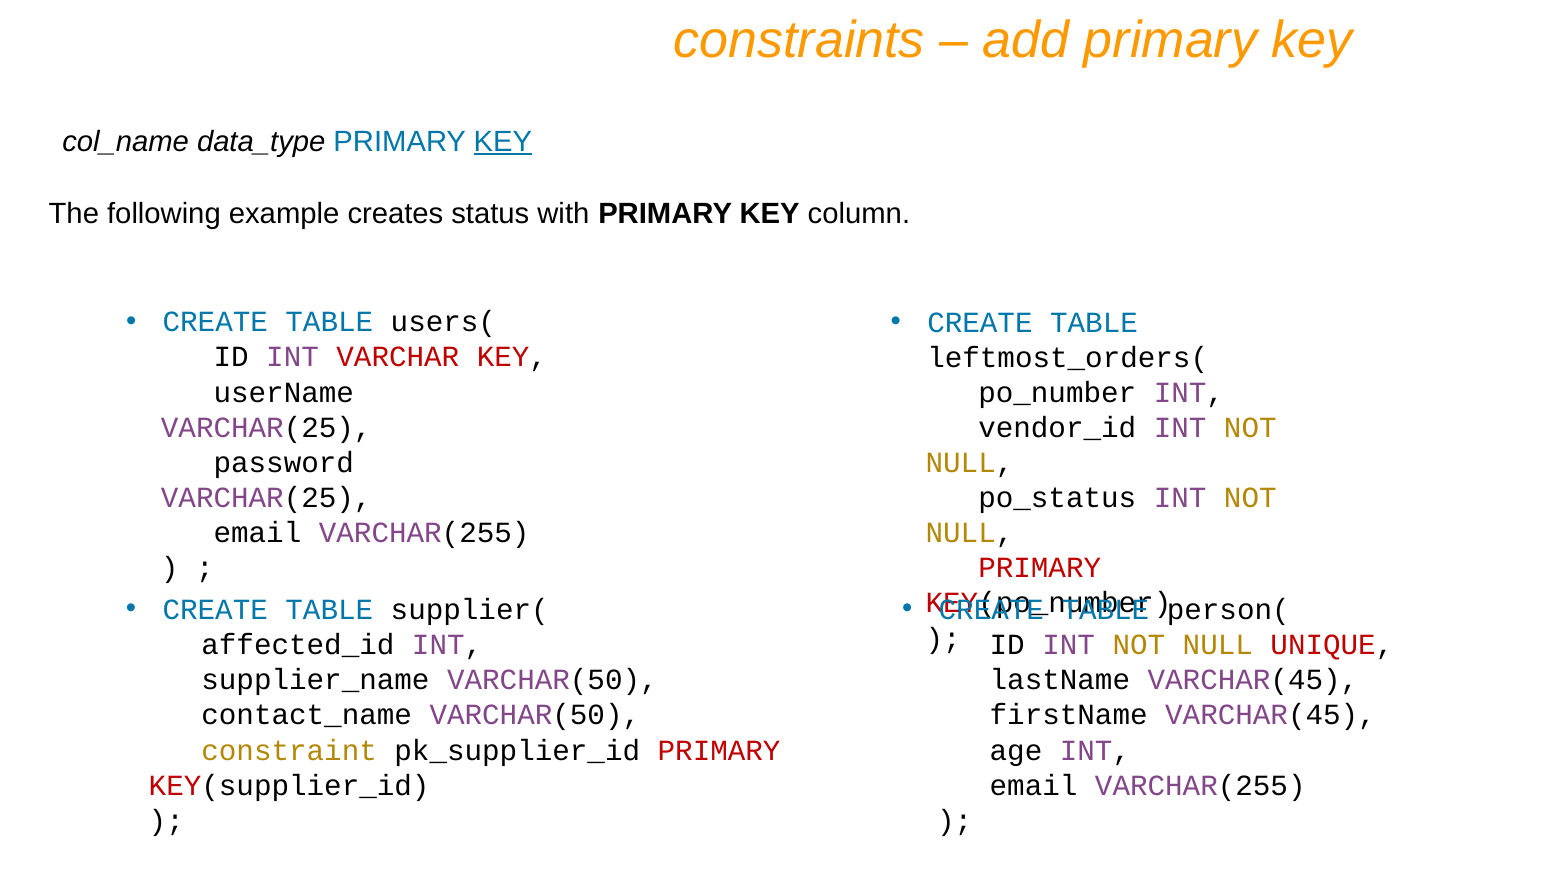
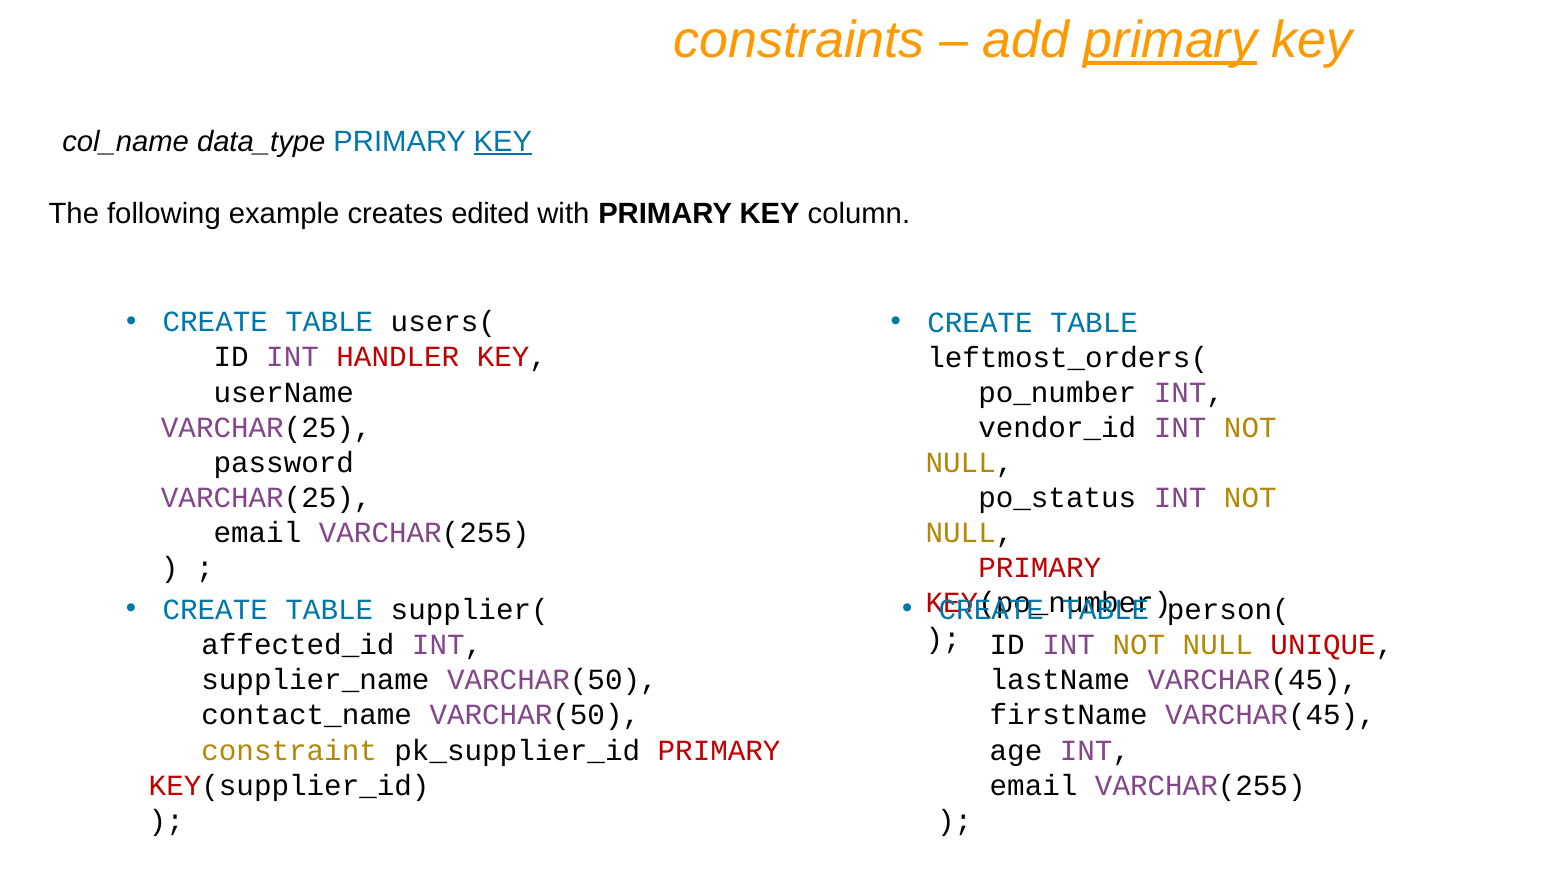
primary underline: none -> present (1171, 41)
status: status -> edited (490, 213)
VARCHAR: VARCHAR -> HANDLER (398, 357)
